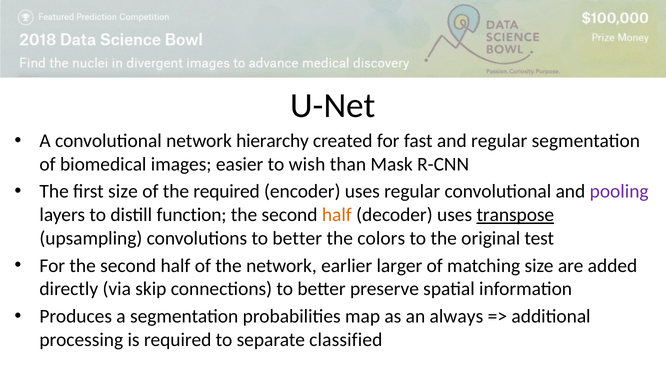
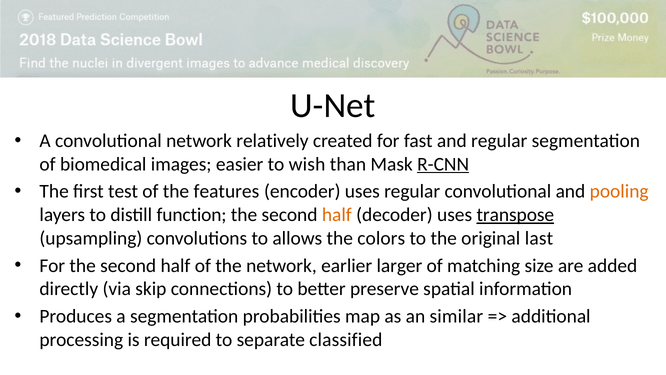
hierarchy: hierarchy -> relatively (272, 141)
R-CNN underline: none -> present (443, 164)
first size: size -> test (123, 191)
the required: required -> features (226, 191)
pooling colour: purple -> orange (619, 191)
convolutions to better: better -> allows (297, 238)
test: test -> last (539, 238)
always: always -> similar (456, 316)
